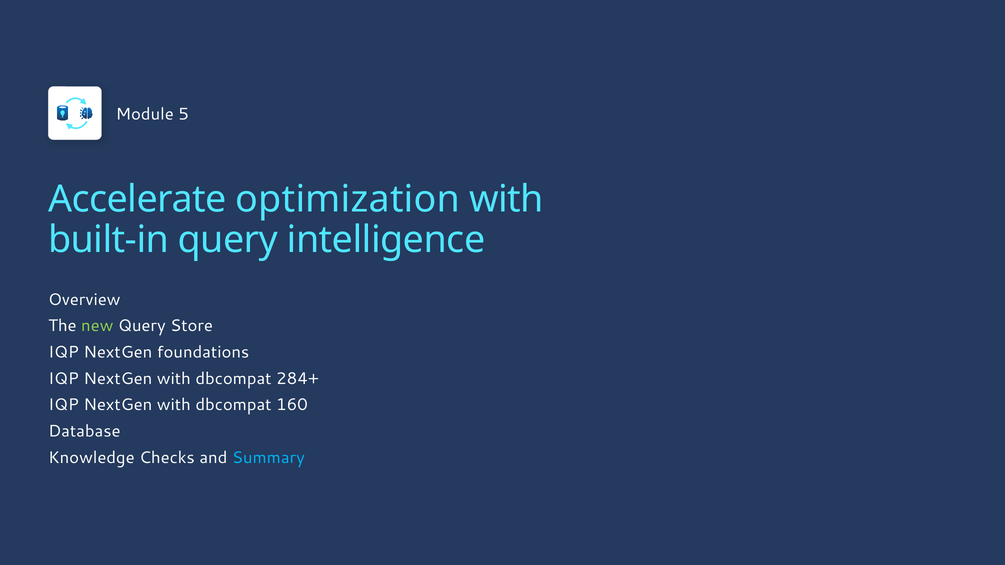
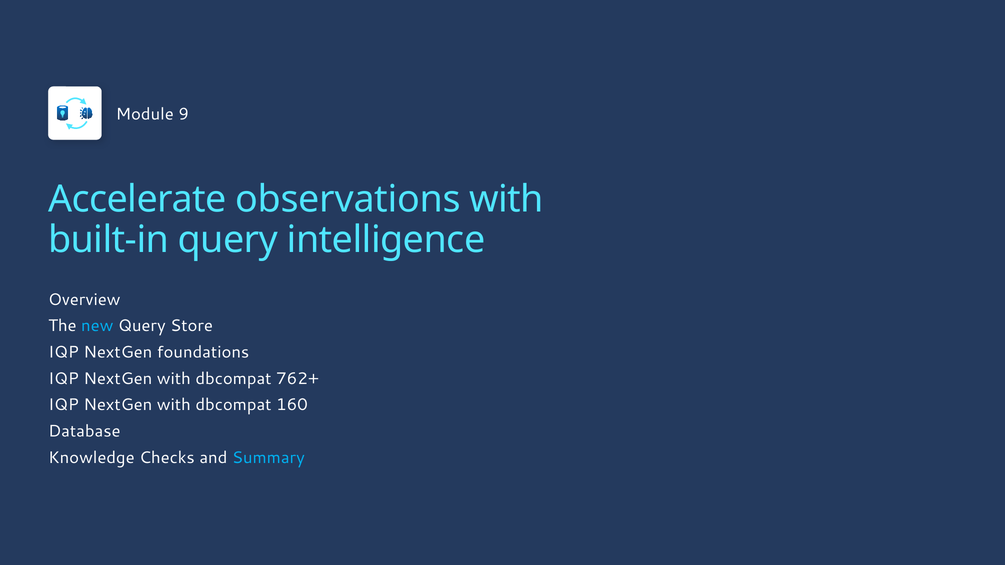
5: 5 -> 9 (184, 114)
optimization: optimization -> observations (348, 199)
new colour: light green -> light blue (97, 326)
284+: 284+ -> 762+ (298, 379)
